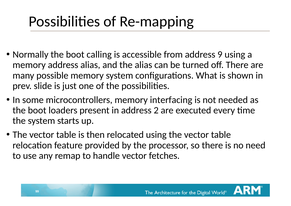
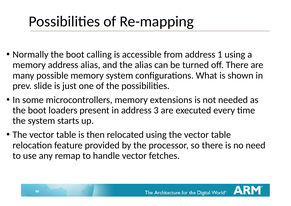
9: 9 -> 1 (220, 54)
interfacing: interfacing -> extensions (171, 100)
2: 2 -> 3 (156, 110)
